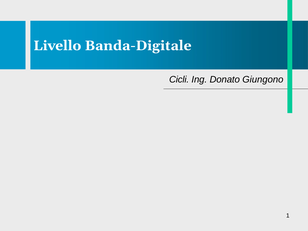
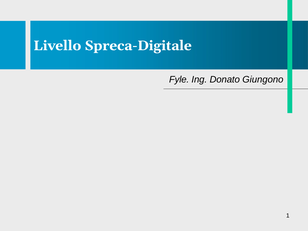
Banda-Digitale: Banda-Digitale -> Spreca-Digitale (138, 46)
Cicli: Cicli -> Fyle (179, 79)
